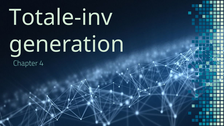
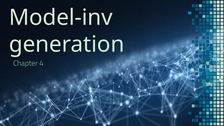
Totale-inv: Totale-inv -> Model-inv (61, 17)
